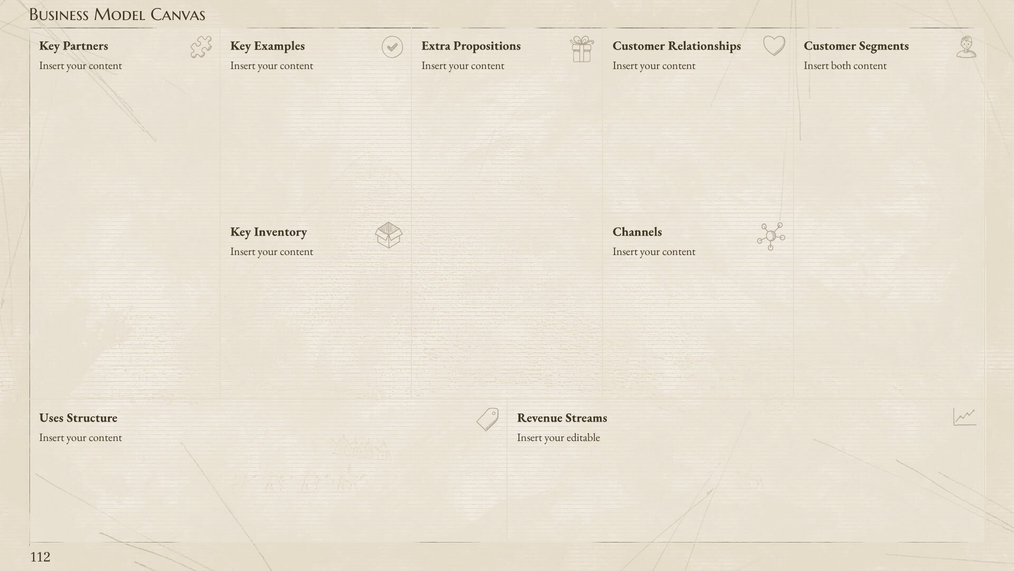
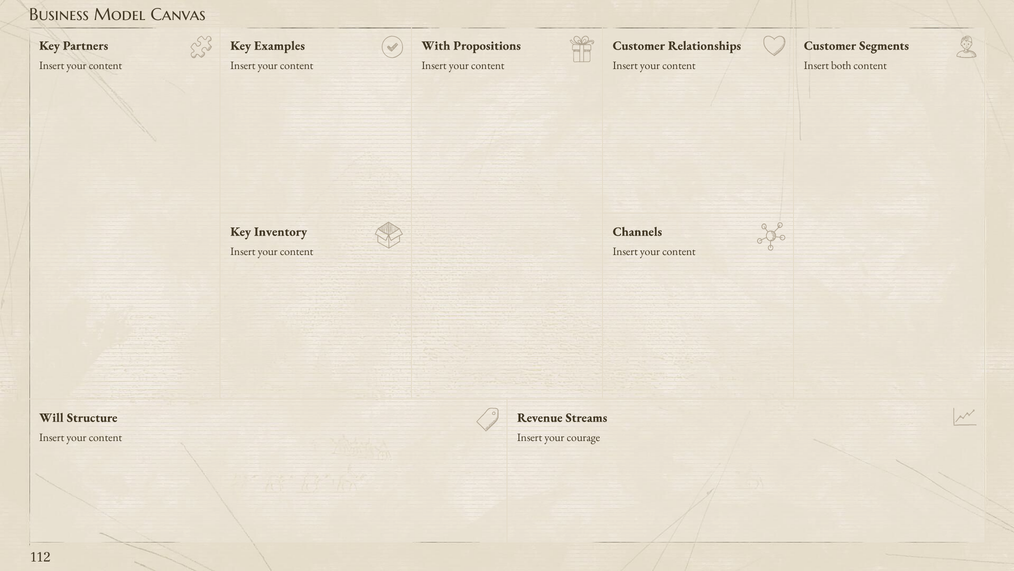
Extra: Extra -> With (436, 46)
Uses: Uses -> Will (51, 417)
editable: editable -> courage (583, 437)
